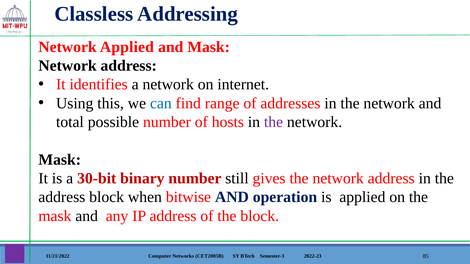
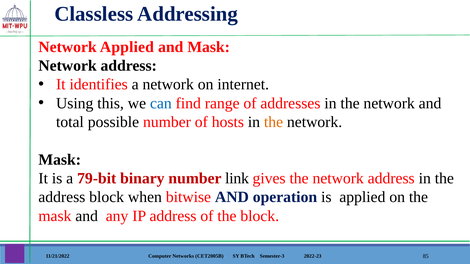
the colour: purple -> orange (274, 122)
30-bit: 30-bit -> 79-bit (97, 179)
still: still -> link (237, 179)
